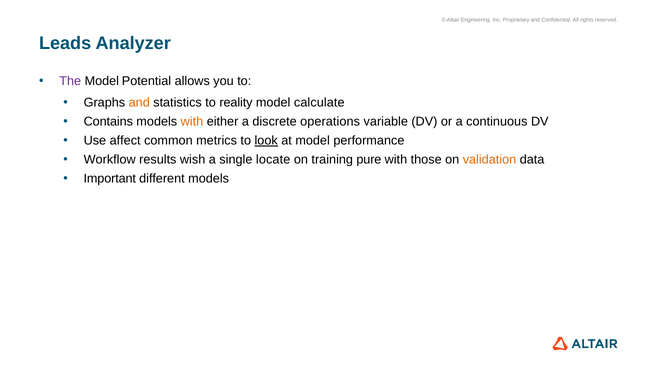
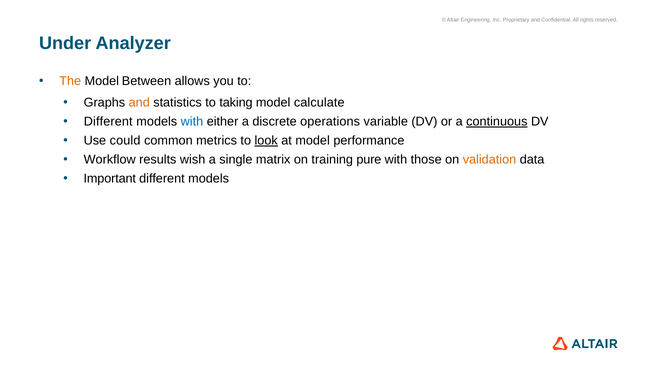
Leads: Leads -> Under (65, 43)
The colour: purple -> orange (70, 81)
Potential: Potential -> Between (147, 81)
reality: reality -> taking (236, 103)
Contains: Contains -> Different (108, 122)
with colour: orange -> blue (192, 122)
continuous underline: none -> present (497, 122)
affect: affect -> could (125, 140)
locate: locate -> matrix (273, 159)
